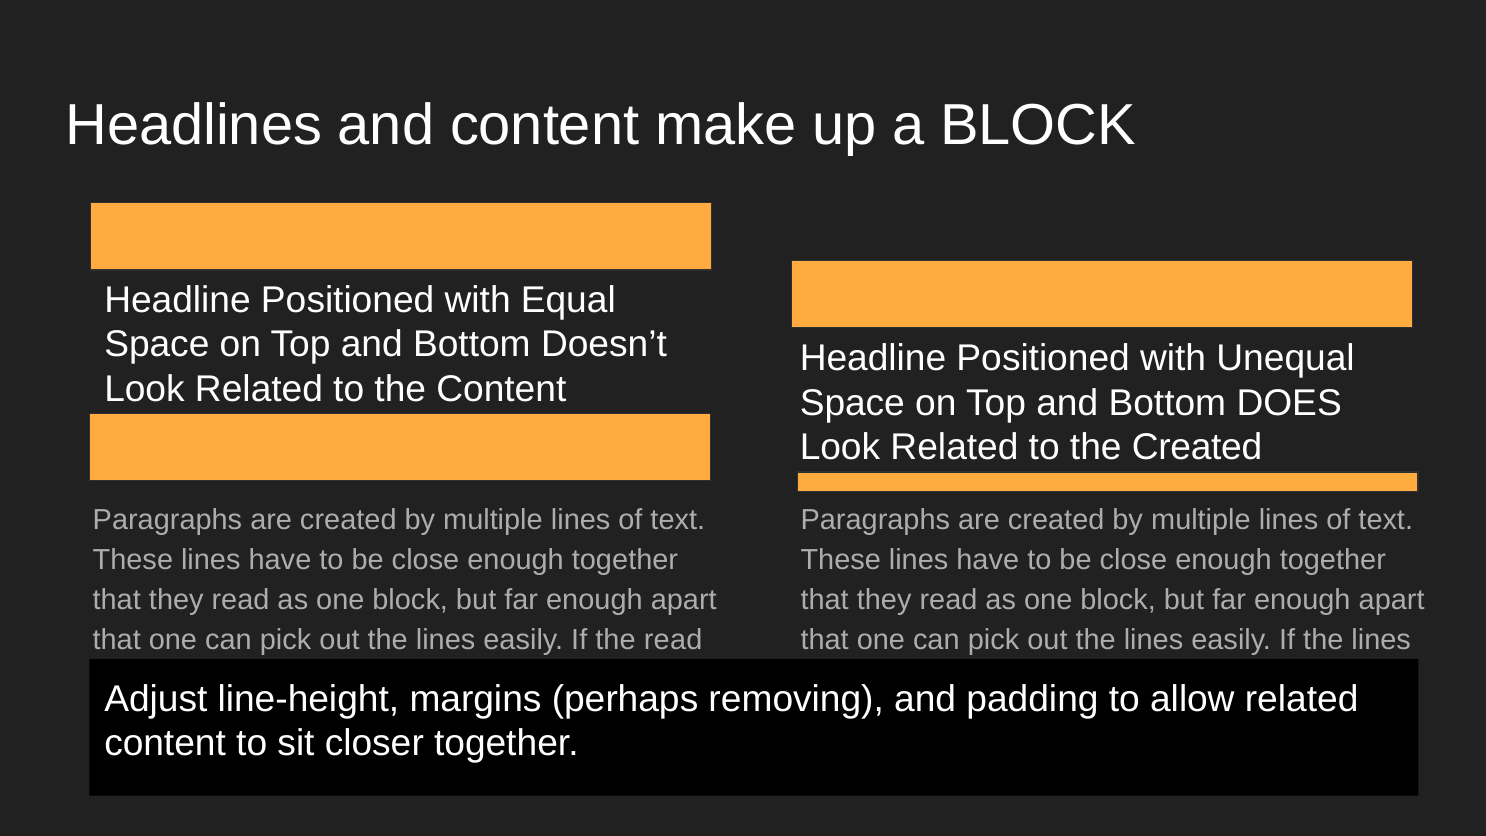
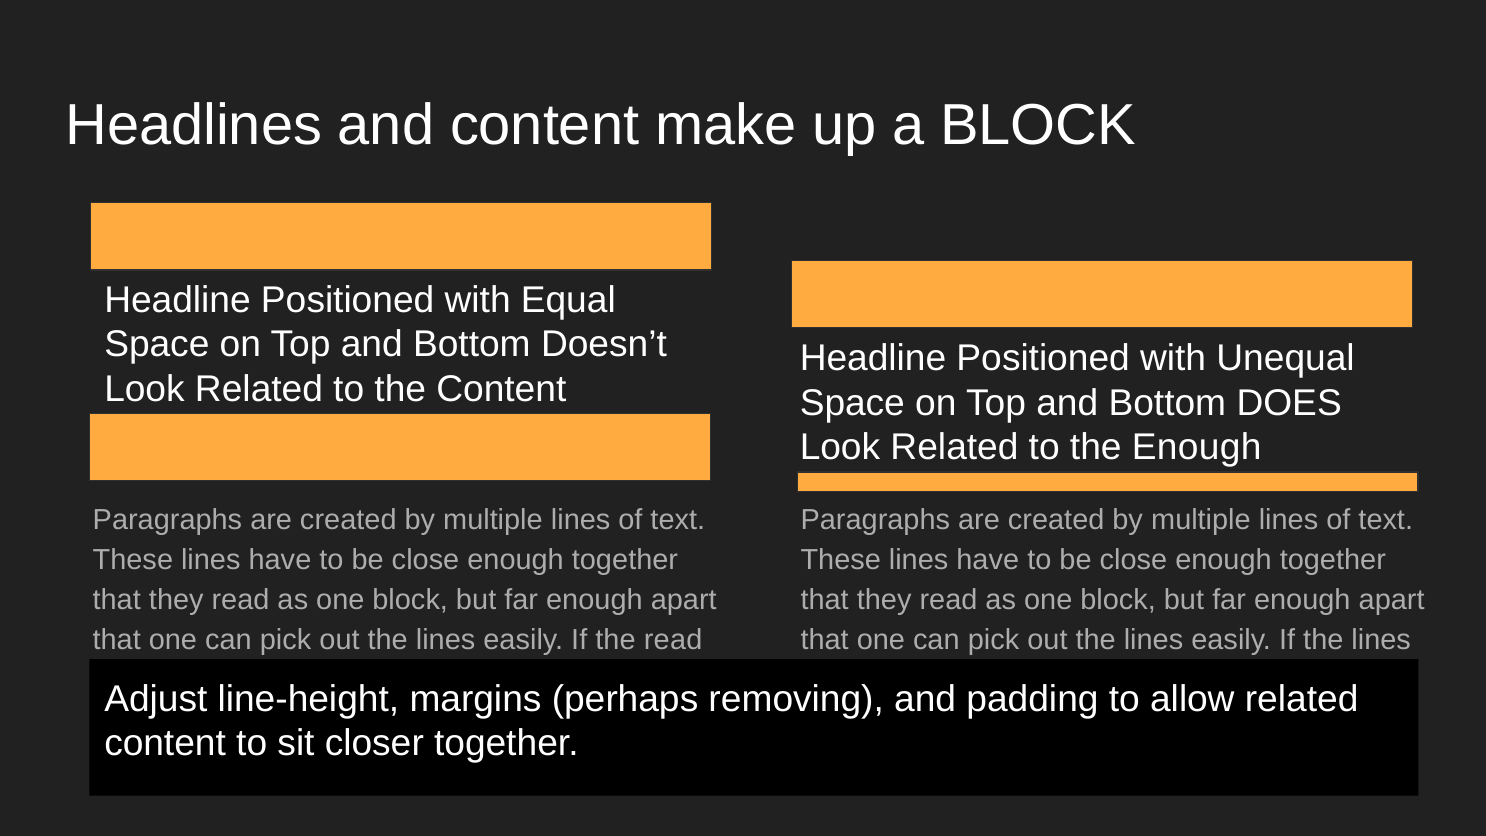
the Created: Created -> Enough (1197, 447)
